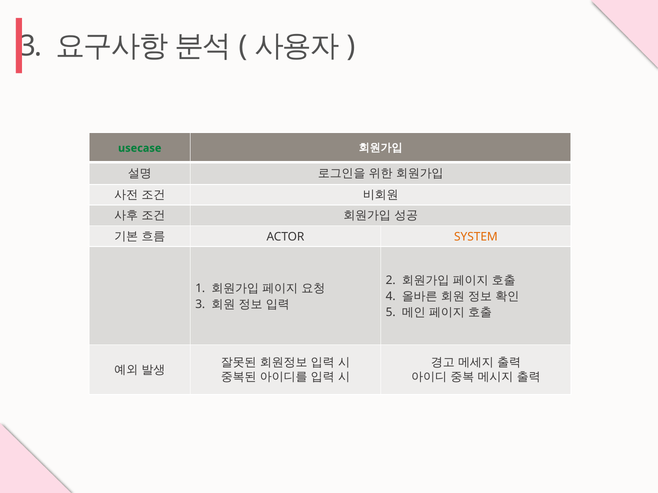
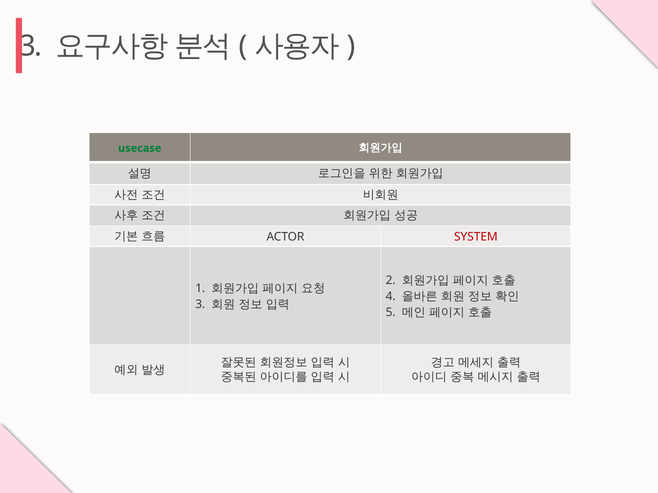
SYSTEM colour: orange -> red (476, 237)
